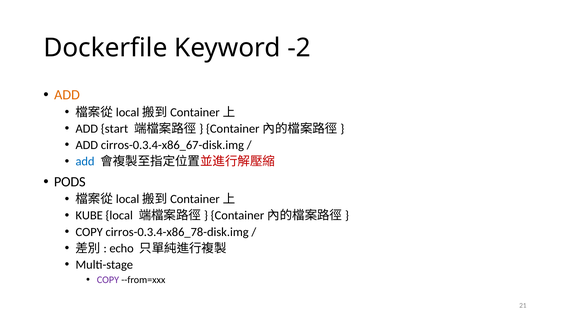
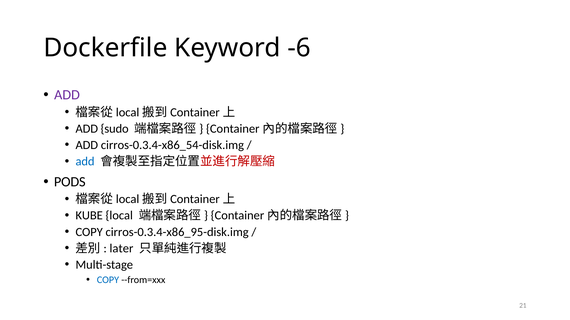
-2: -2 -> -6 (299, 48)
ADD colour: orange -> purple (67, 95)
start: start -> sudo (115, 129)
cirros-0.3.4-x86_67-disk.img: cirros-0.3.4-x86_67-disk.img -> cirros-0.3.4-x86_54-disk.img (172, 145)
cirros-0.3.4-x86_78-disk.img: cirros-0.3.4-x86_78-disk.img -> cirros-0.3.4-x86_95-disk.img (177, 232)
echo: echo -> later (121, 249)
COPY colour: purple -> blue (108, 280)
